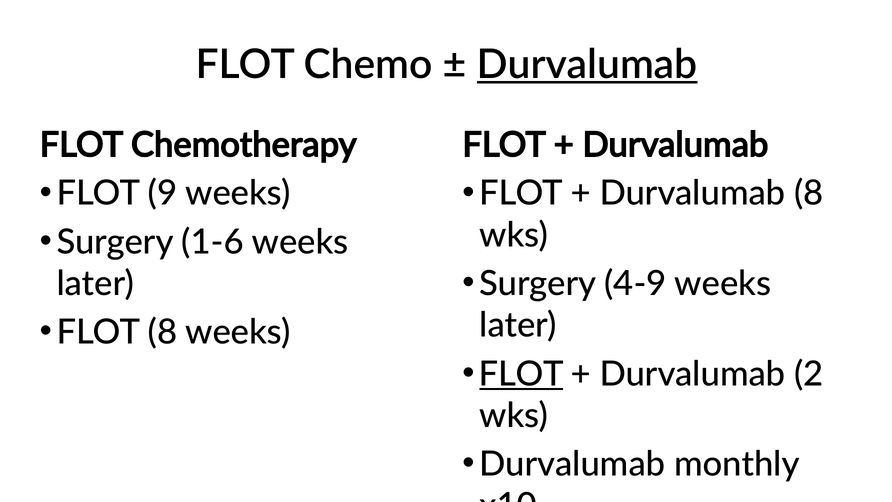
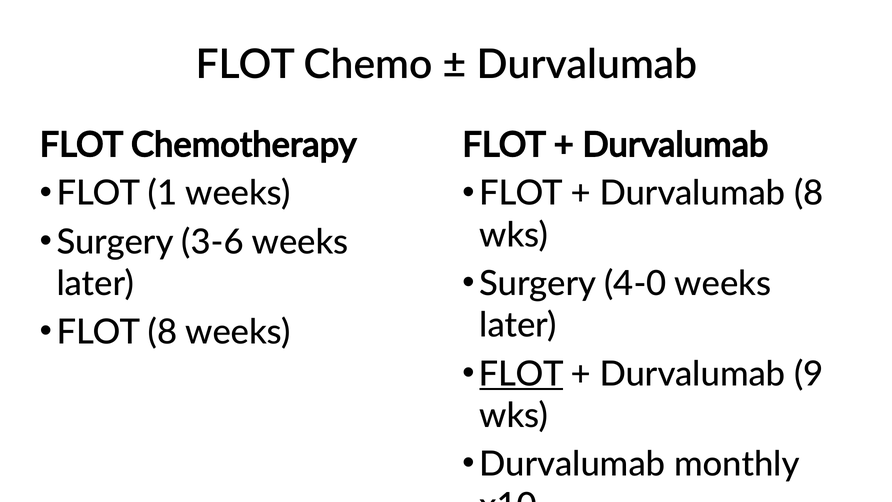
Durvalumab underline: present -> none (587, 65)
9: 9 -> 1 (163, 193)
1-6: 1-6 -> 3-6 (213, 242)
4-9: 4-9 -> 4-0 (635, 284)
2: 2 -> 9 (809, 374)
